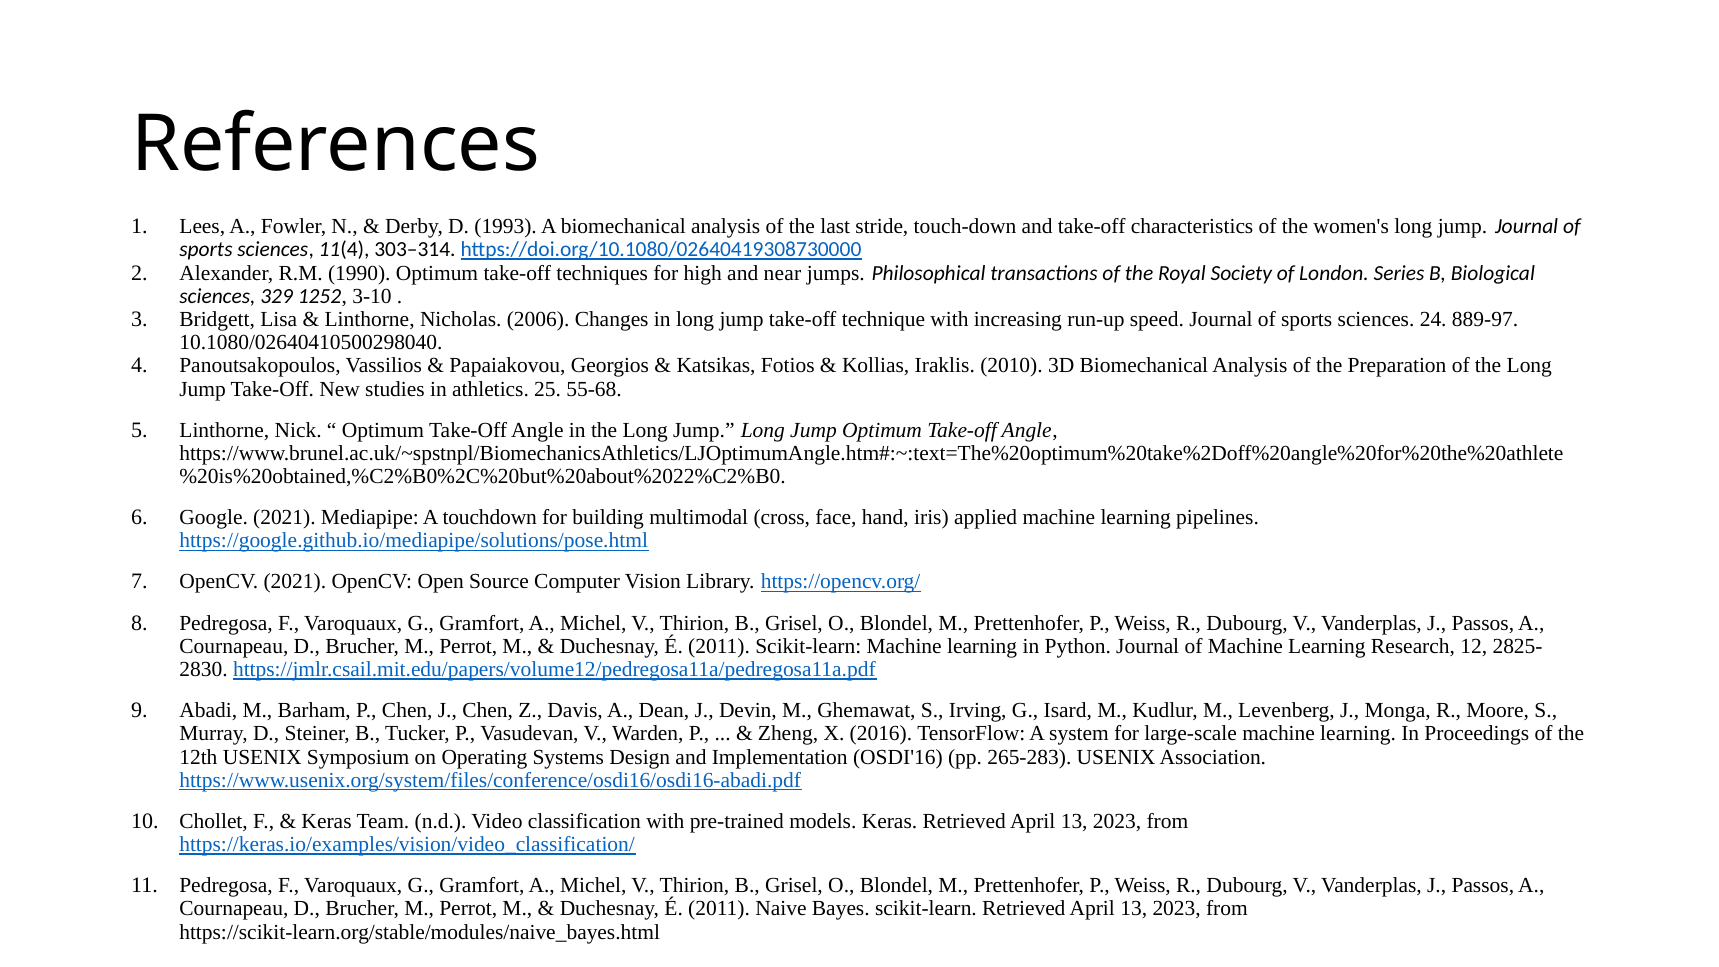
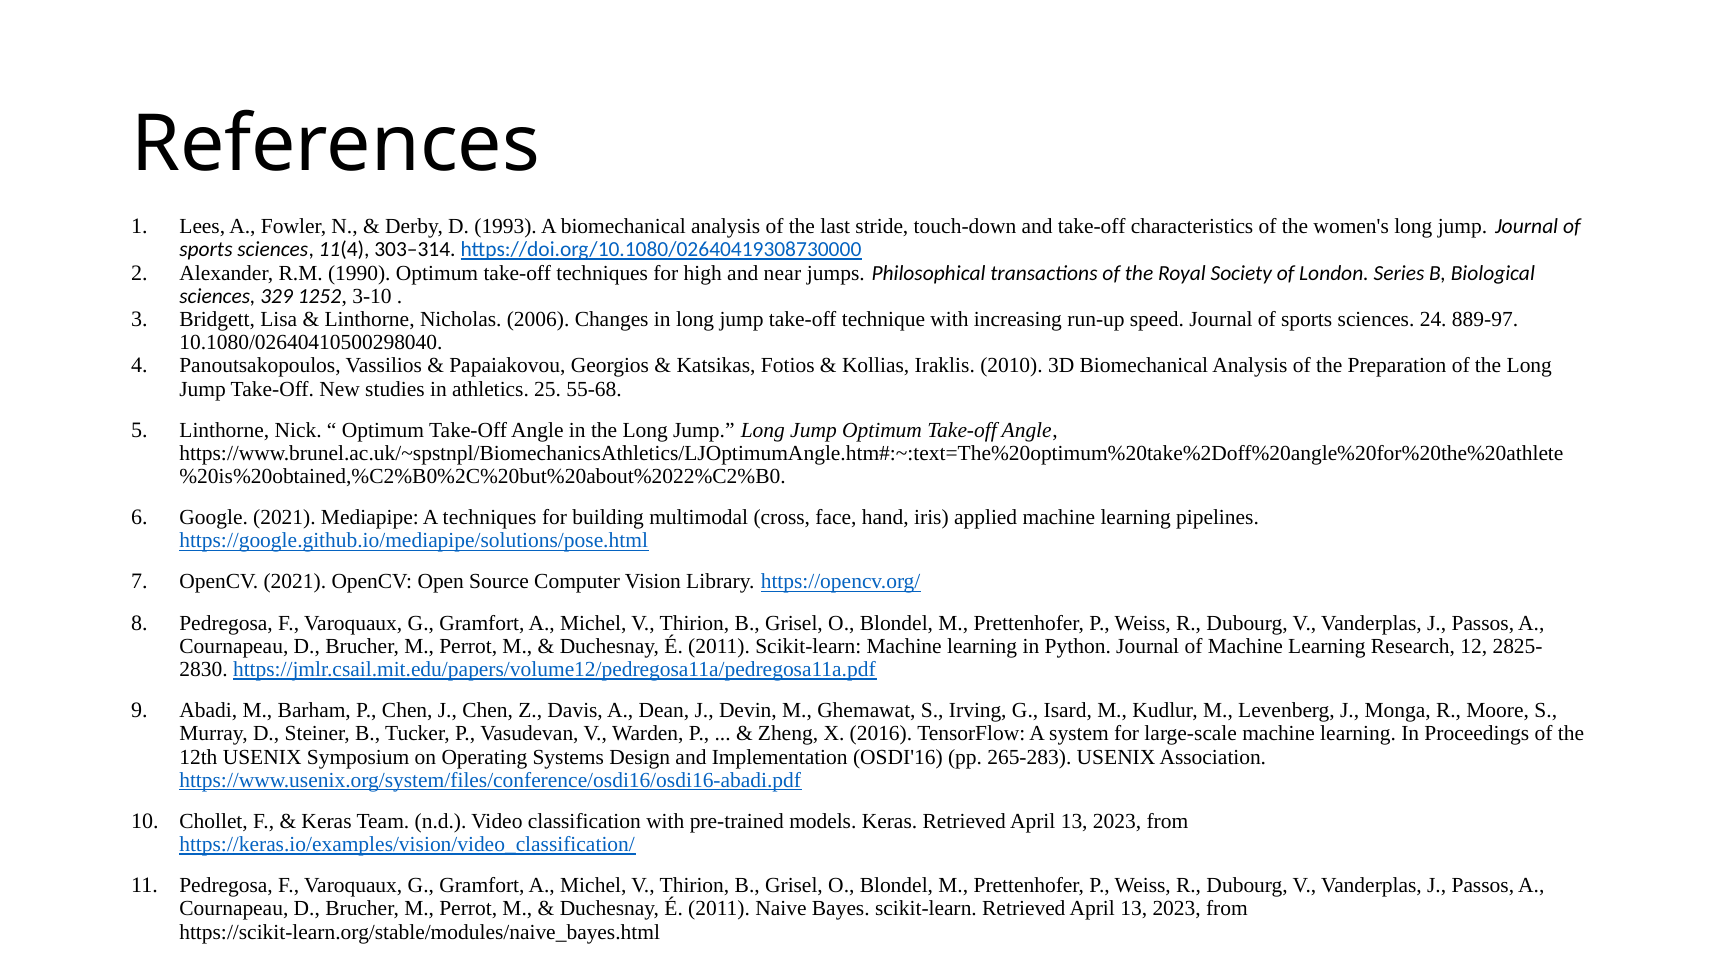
A touchdown: touchdown -> techniques (490, 518)
